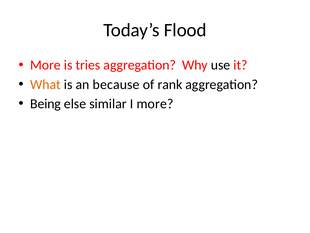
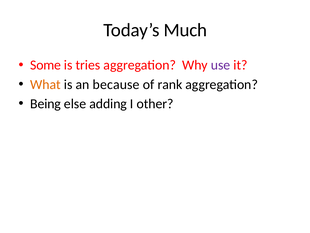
Flood: Flood -> Much (185, 30)
More: More -> Some (46, 65)
use colour: black -> purple (221, 65)
similar: similar -> adding (108, 104)
I more: more -> other (155, 104)
